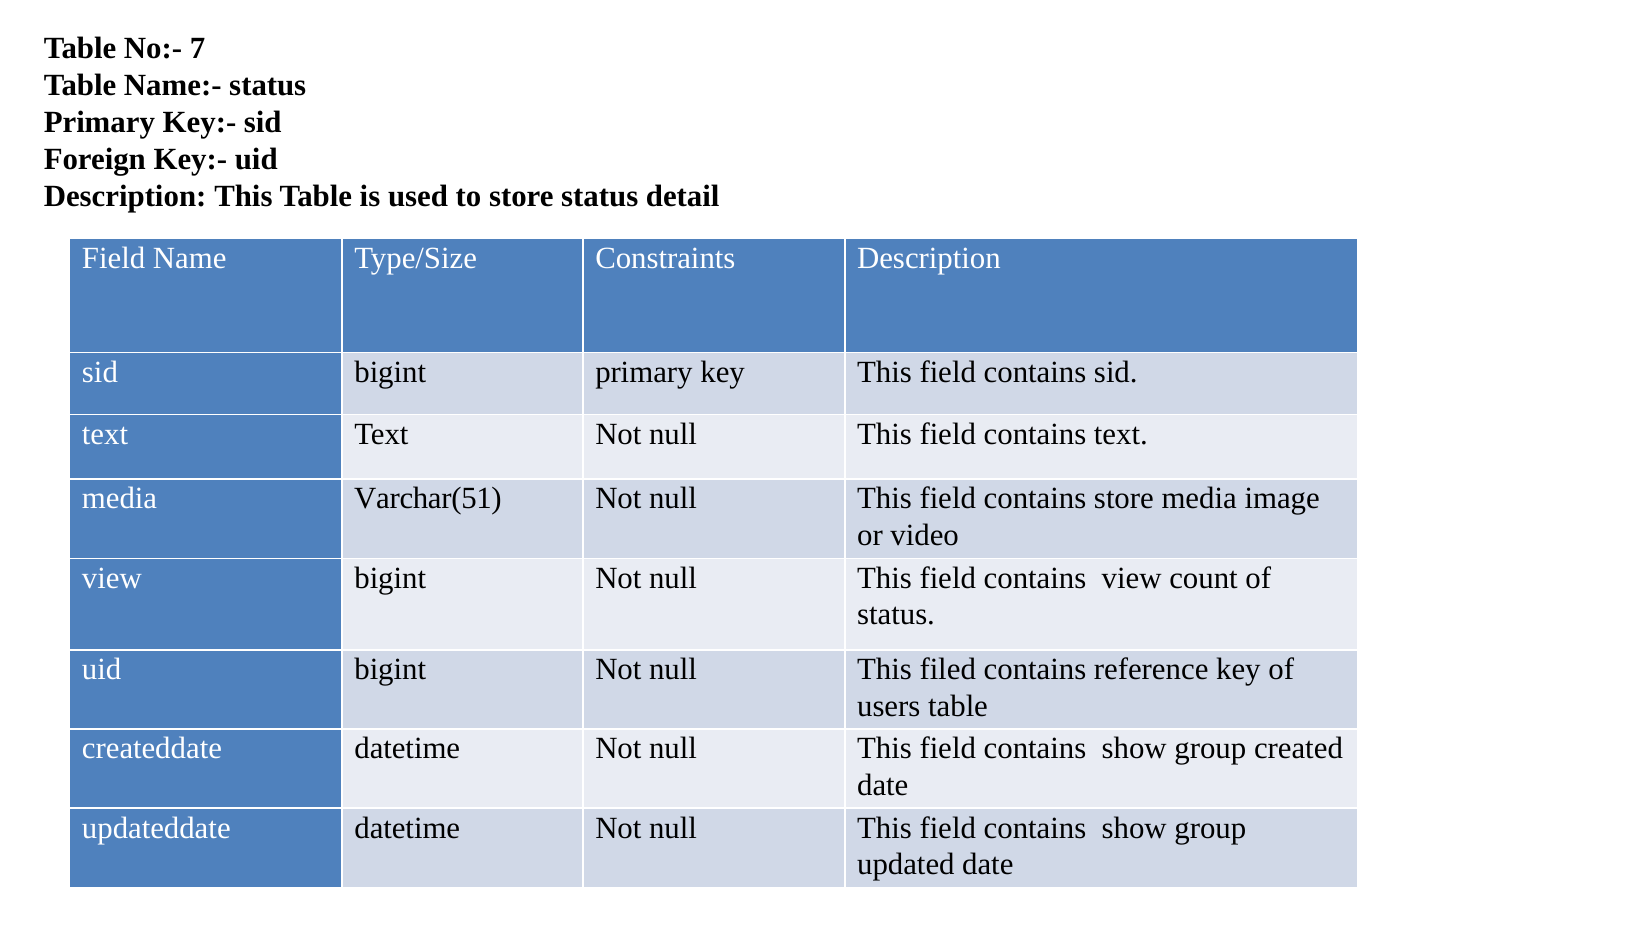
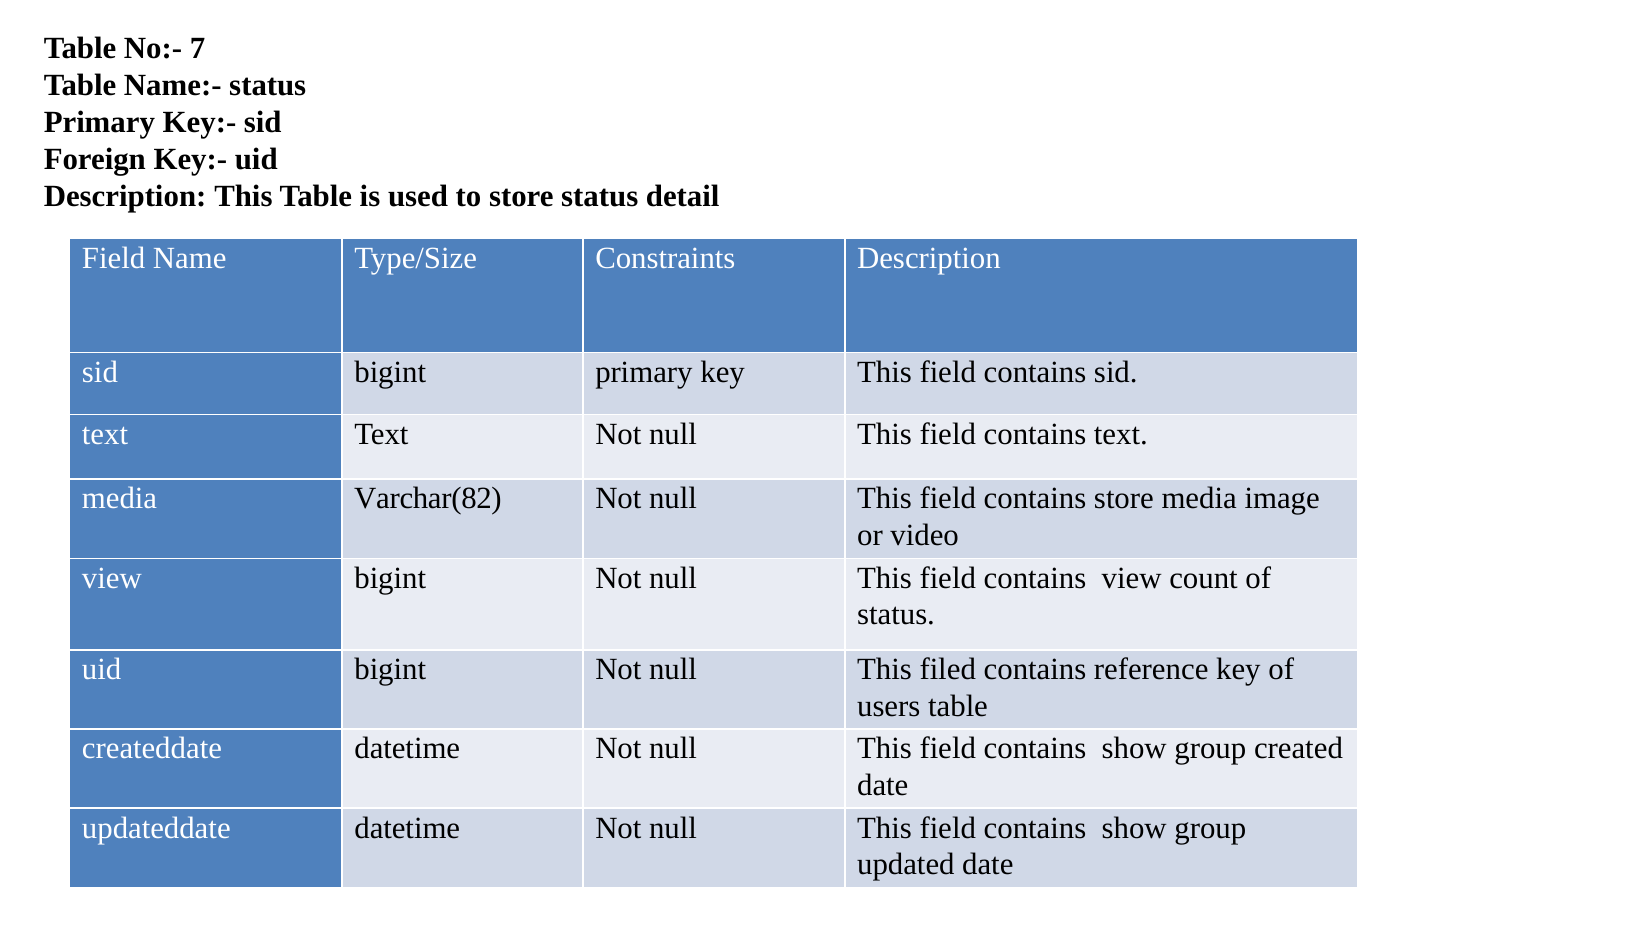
Varchar(51: Varchar(51 -> Varchar(82 (428, 499)
